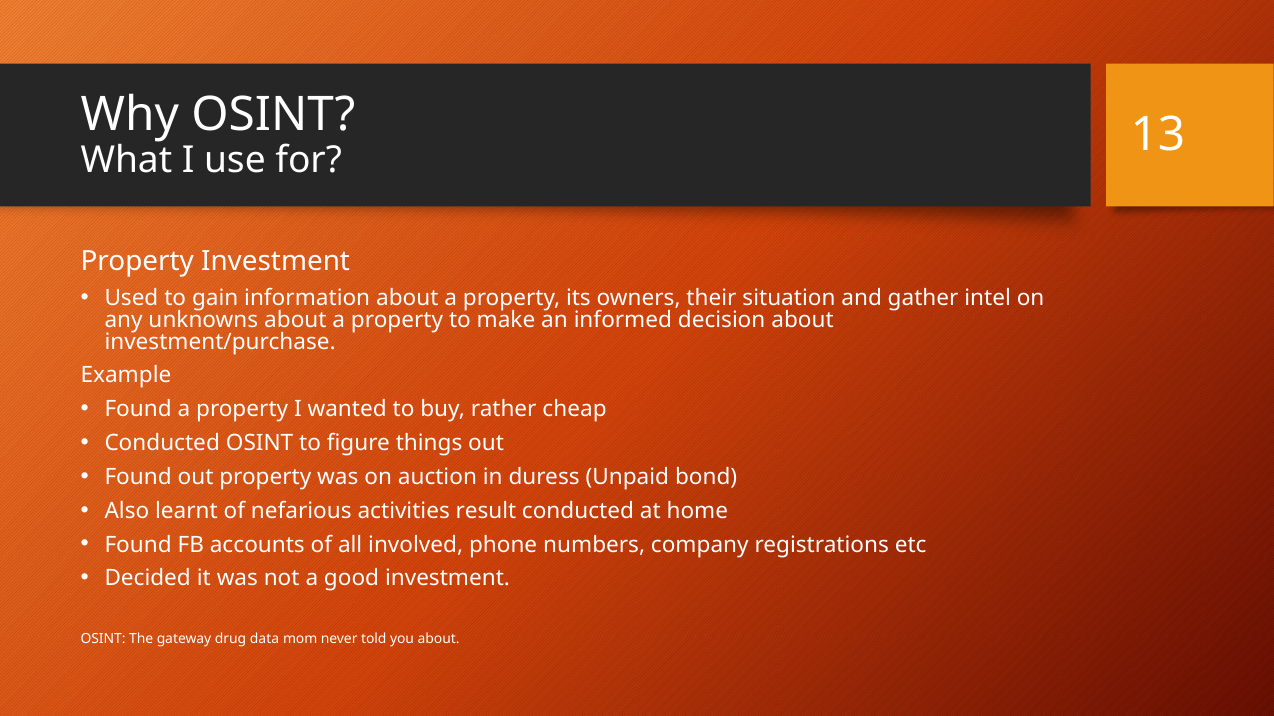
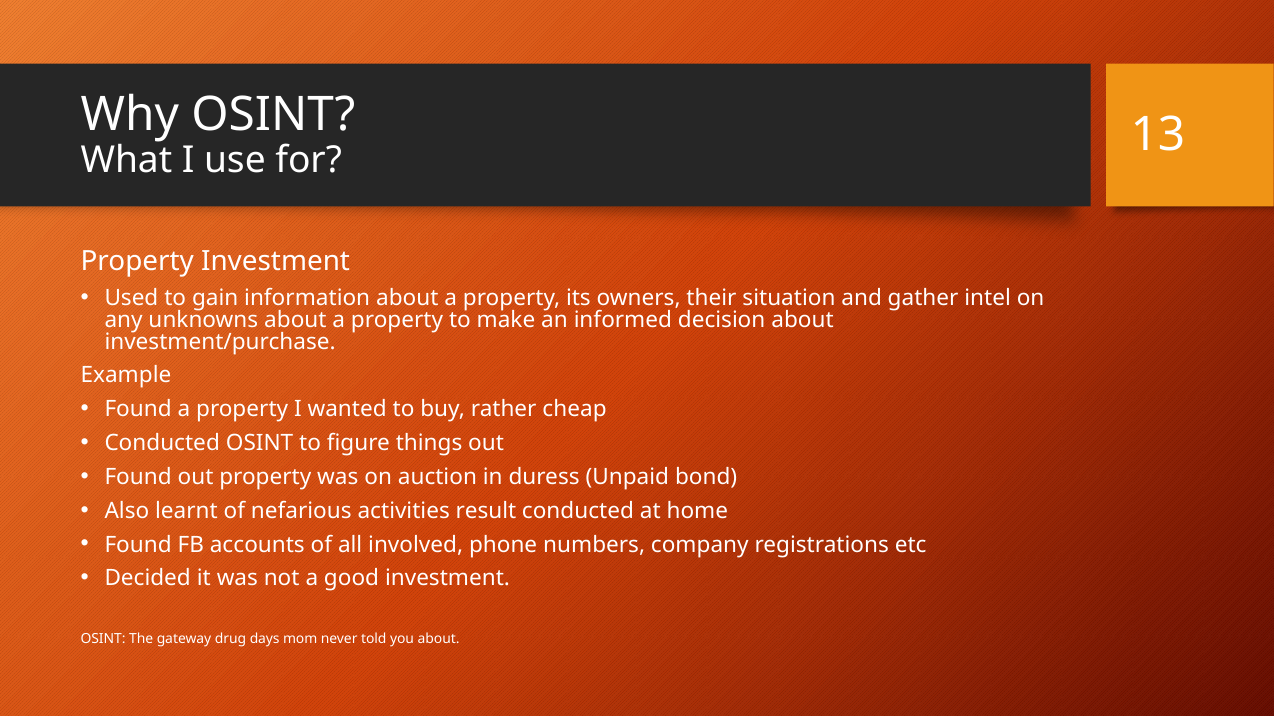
data: data -> days (265, 639)
